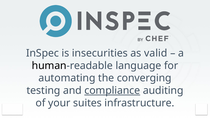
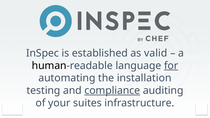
insecurities: insecurities -> established (100, 53)
for underline: none -> present (171, 66)
converging: converging -> installation (144, 78)
